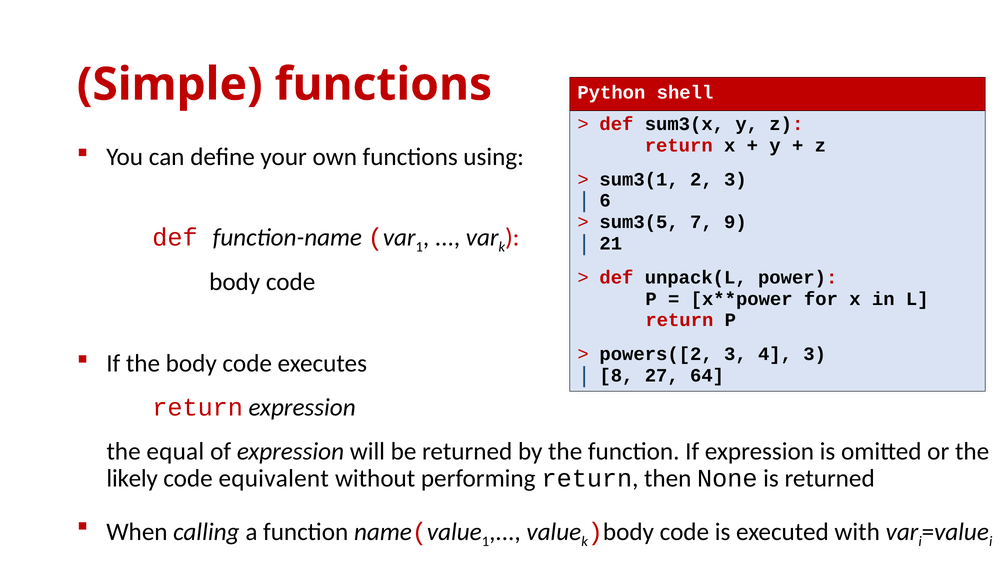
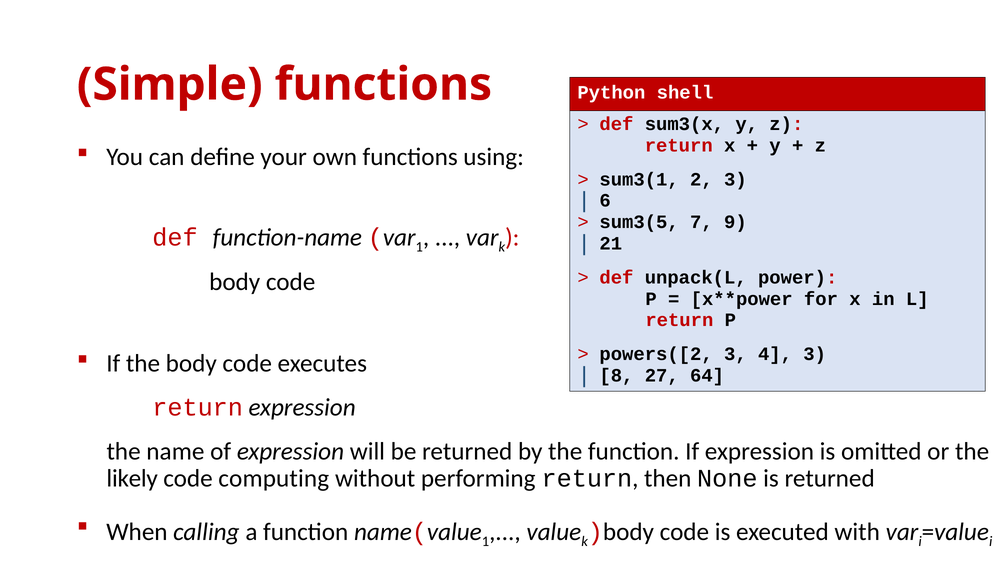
equal: equal -> name (175, 452)
equivalent: equivalent -> computing (274, 479)
